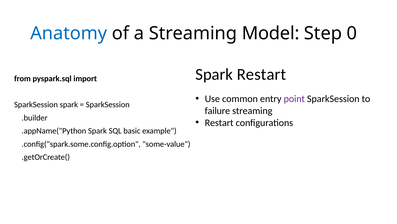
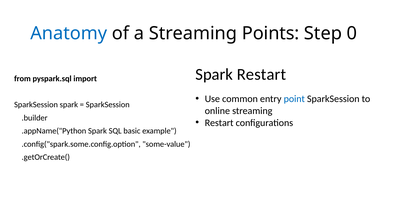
Model: Model -> Points (271, 33)
point colour: purple -> blue (294, 99)
failure: failure -> online (217, 110)
